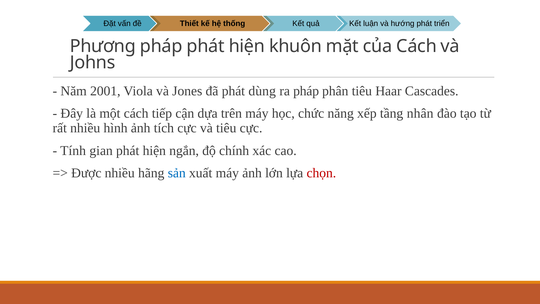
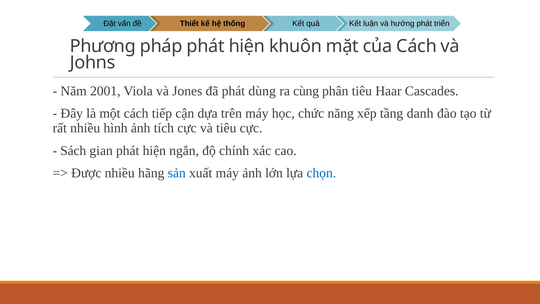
ra pháp: pháp -> cùng (306, 91)
nhân: nhân -> danh (420, 113)
Tính: Tính -> Sách (73, 150)
chọn colour: red -> blue (321, 173)
